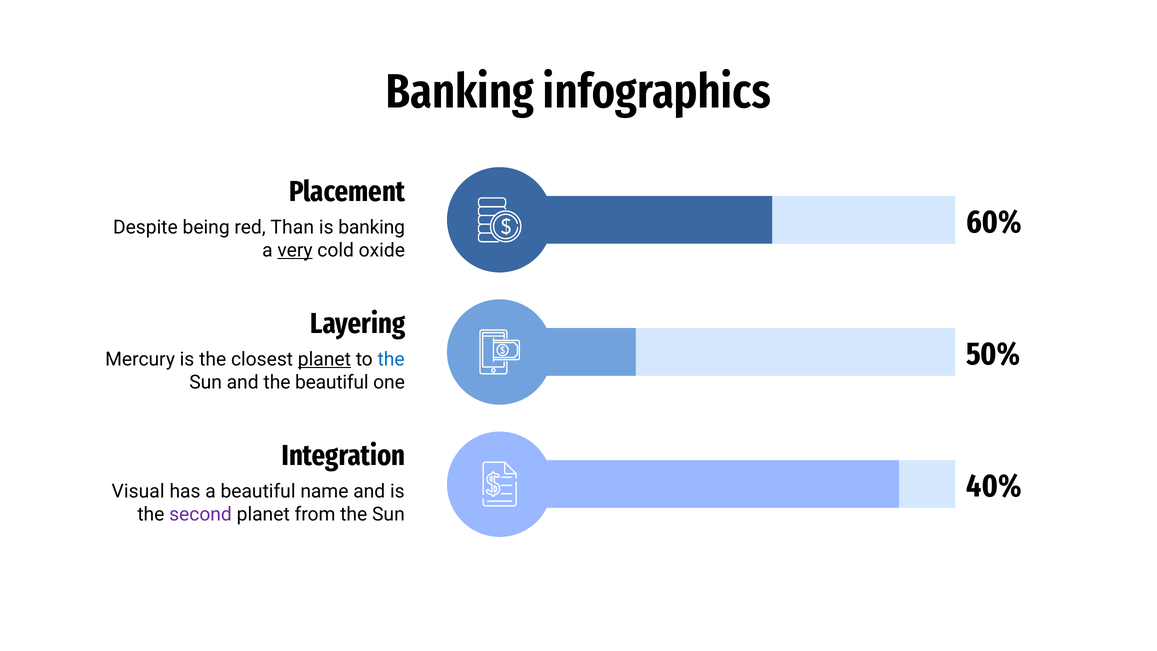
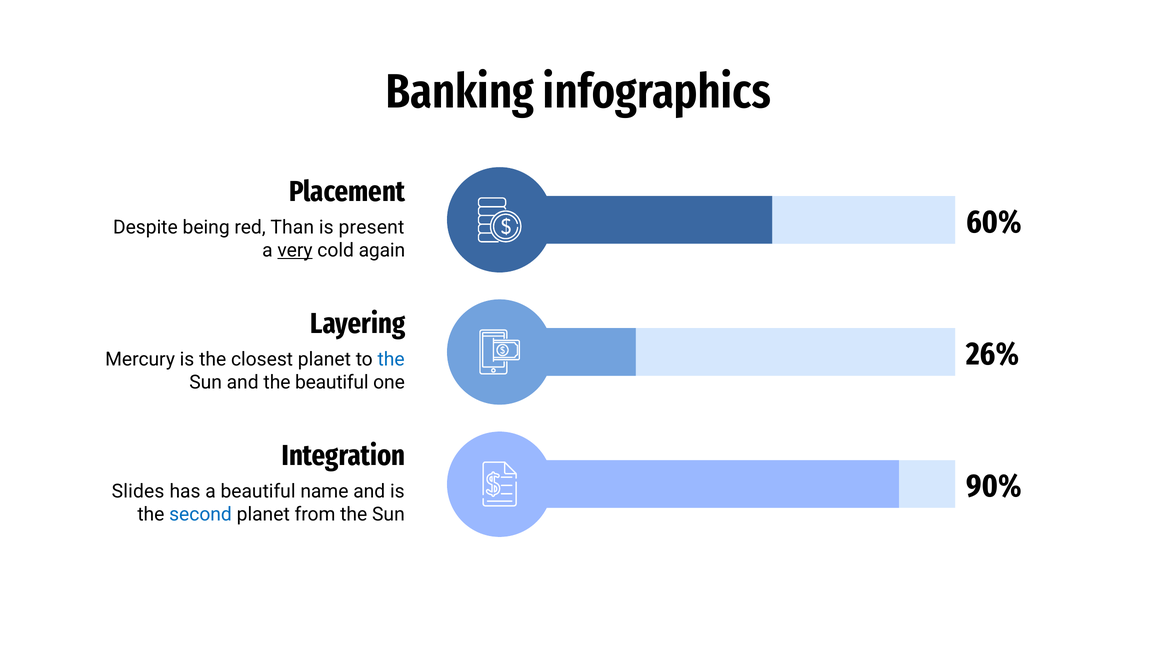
is banking: banking -> present (371, 227)
oxide: oxide -> again (382, 250)
50%: 50% -> 26% (993, 354)
planet underline: present -> none (324, 359)
40%: 40% -> 90% (994, 486)
Visual: Visual -> Slides (138, 491)
second colour: purple -> blue (201, 514)
